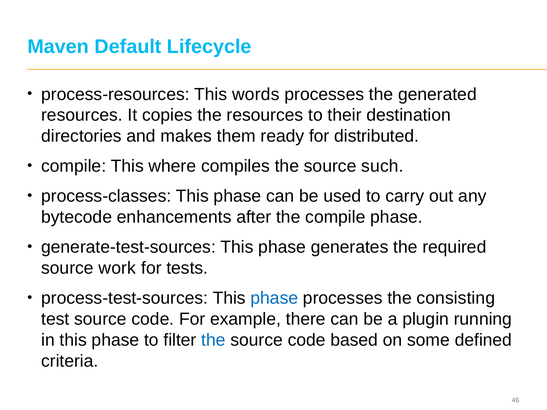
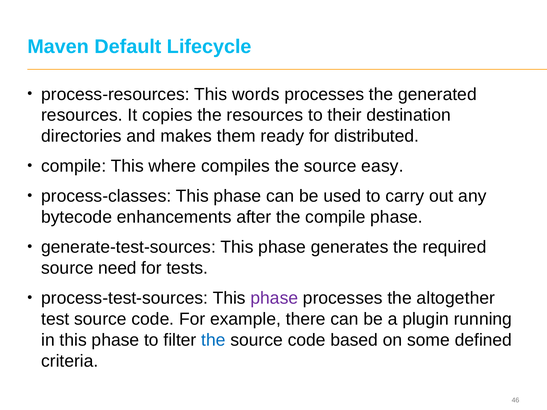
such: such -> easy (382, 166)
work: work -> need (117, 268)
phase colour: blue -> purple (274, 298)
consisting: consisting -> altogether (456, 298)
